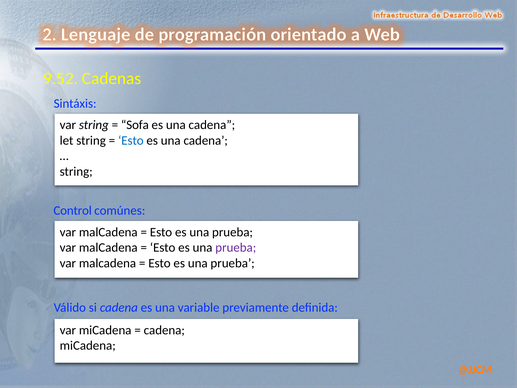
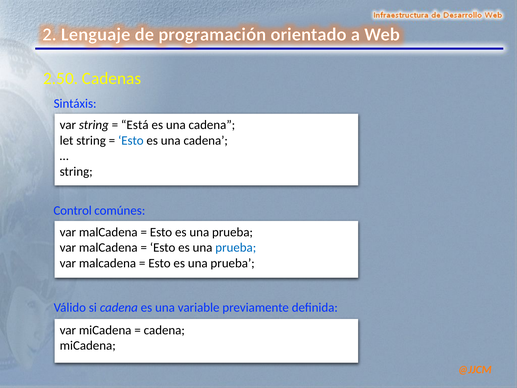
9.52: 9.52 -> 2.50 (61, 78)
Sofa: Sofa -> Está (135, 125)
prueba colour: purple -> blue (236, 248)
